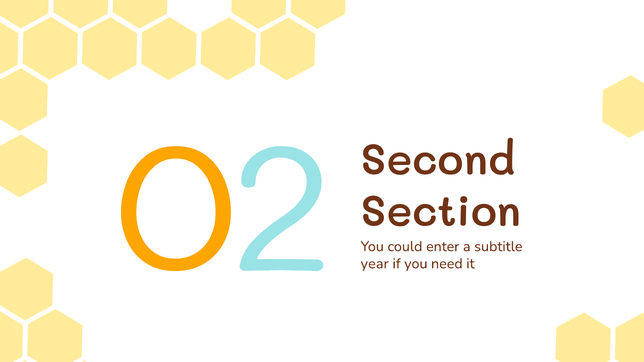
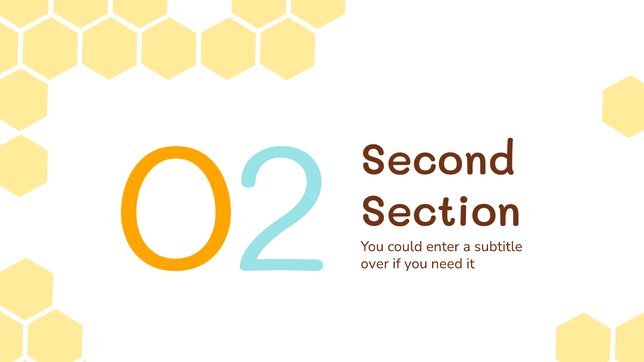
year: year -> over (375, 264)
